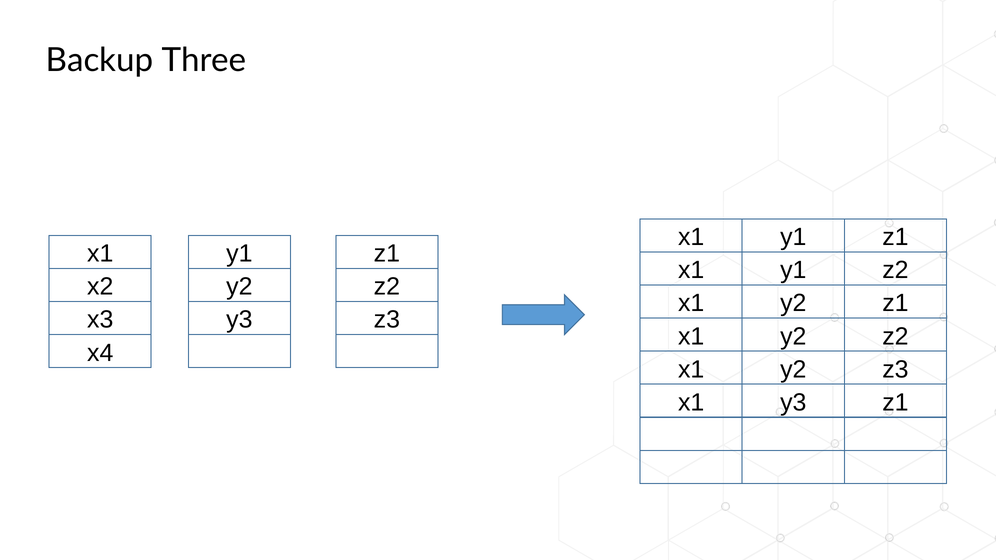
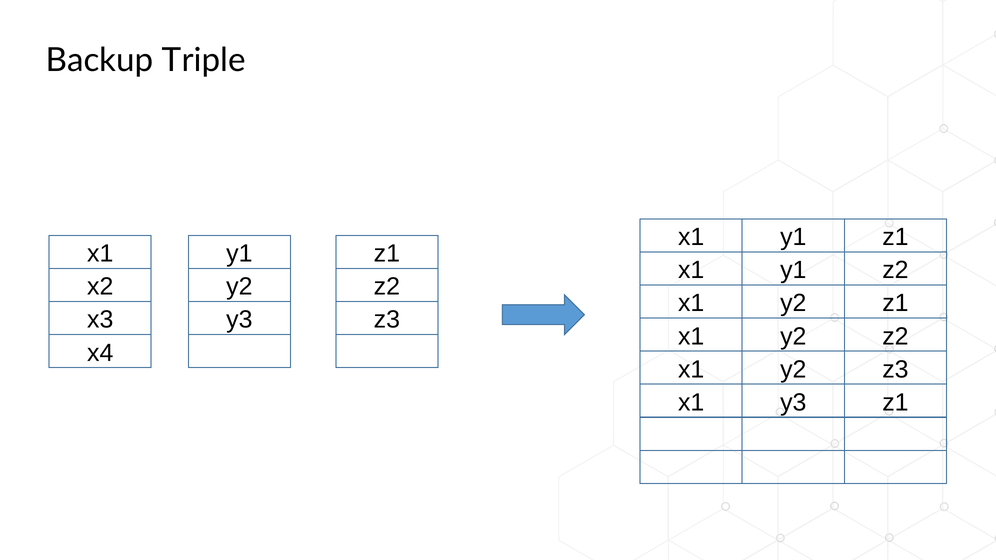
Three: Three -> Triple (204, 60)
